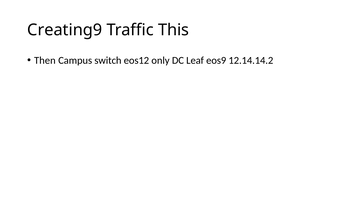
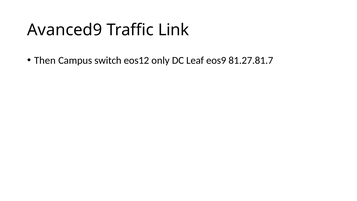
Creating9: Creating9 -> Avanced9 (65, 30)
This: This -> Link (174, 30)
12.14.14.2: 12.14.14.2 -> 81.27.81.7 (251, 60)
